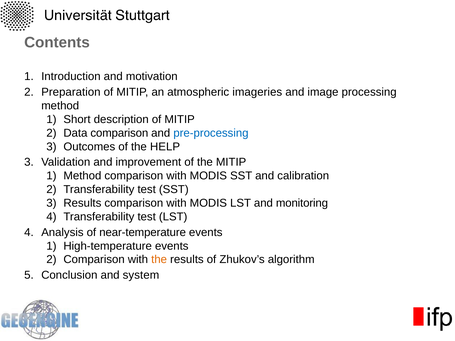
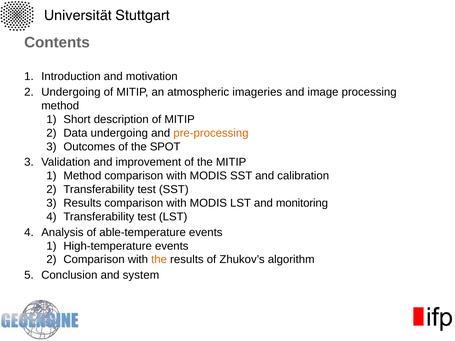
Preparation: Preparation -> Undergoing (71, 92)
Data comparison: comparison -> undergoing (119, 133)
pre-processing colour: blue -> orange (211, 133)
HELP: HELP -> SPOT (165, 147)
near-temperature: near-temperature -> able-temperature (143, 232)
